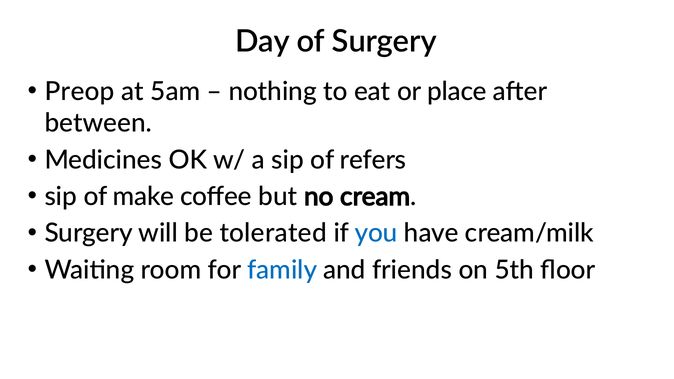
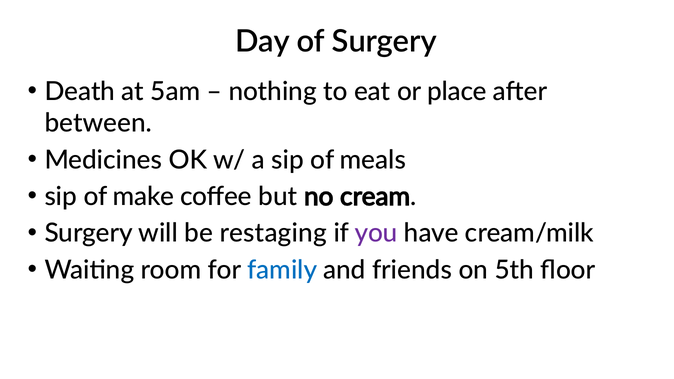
Preop: Preop -> Death (80, 92)
refers: refers -> meals (373, 160)
tolerated: tolerated -> restaging (273, 233)
you colour: blue -> purple (376, 233)
